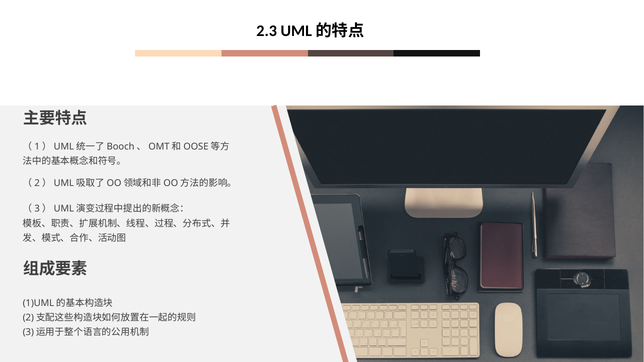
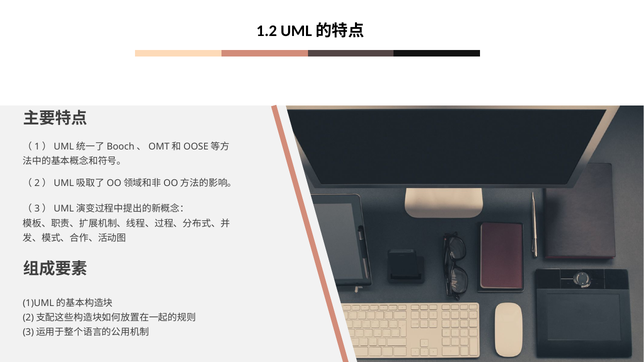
2.3: 2.3 -> 1.2 (267, 31)
